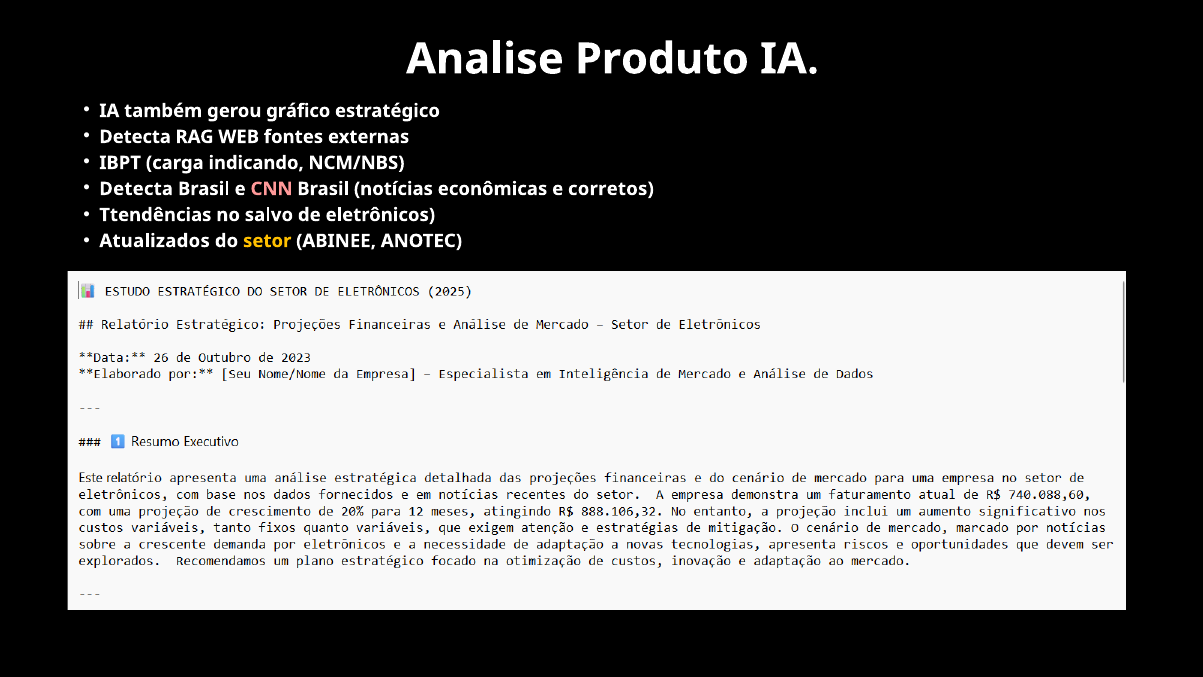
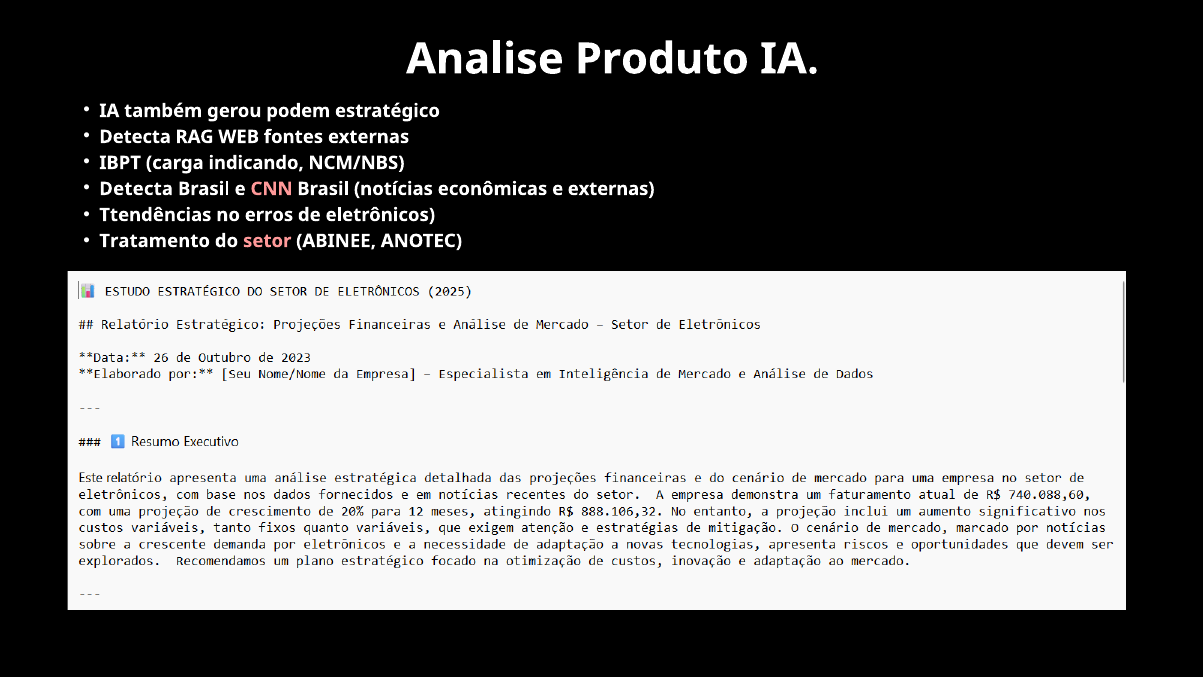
gráfico: gráfico -> podem (298, 111)
e corretos: corretos -> externas (611, 189)
salvo: salvo -> erros (269, 215)
Atualizados: Atualizados -> Tratamento (155, 241)
setor colour: yellow -> pink (267, 241)
